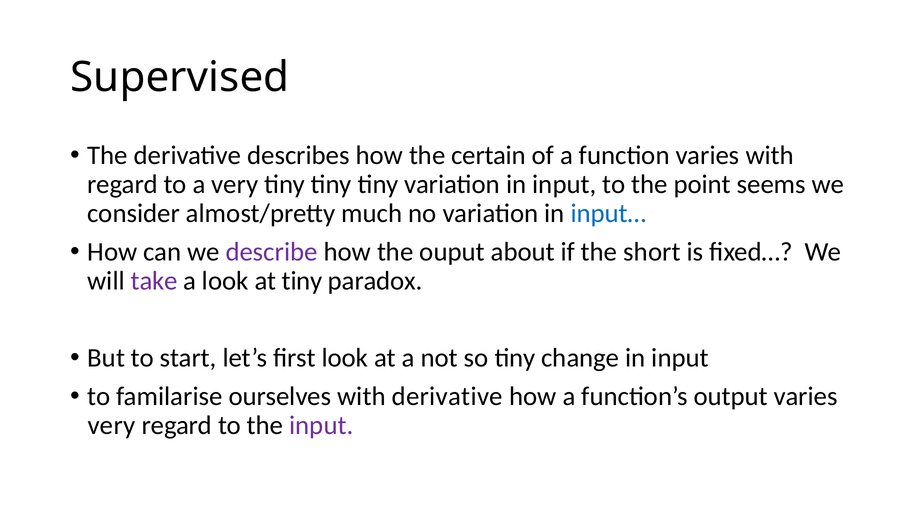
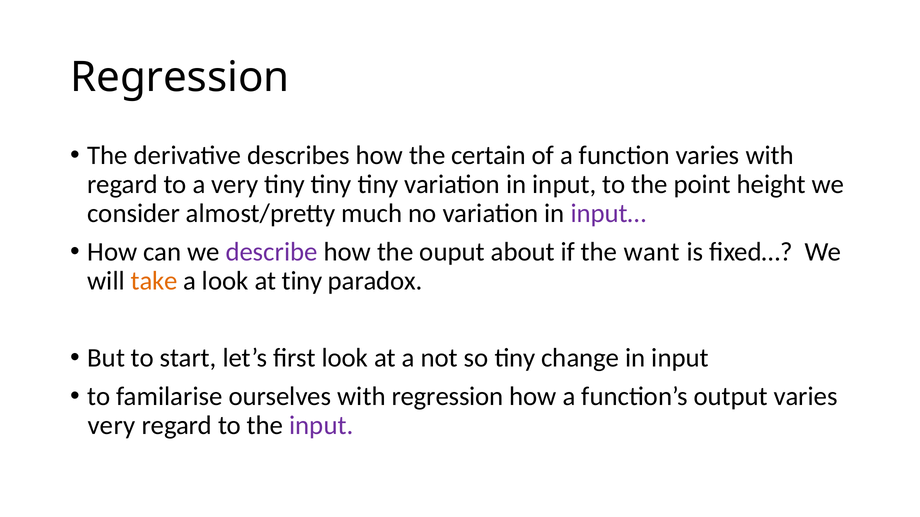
Supervised: Supervised -> Regression (180, 77)
seems: seems -> height (771, 185)
input… colour: blue -> purple (608, 214)
short: short -> want (652, 252)
take colour: purple -> orange (154, 281)
with derivative: derivative -> regression (448, 397)
